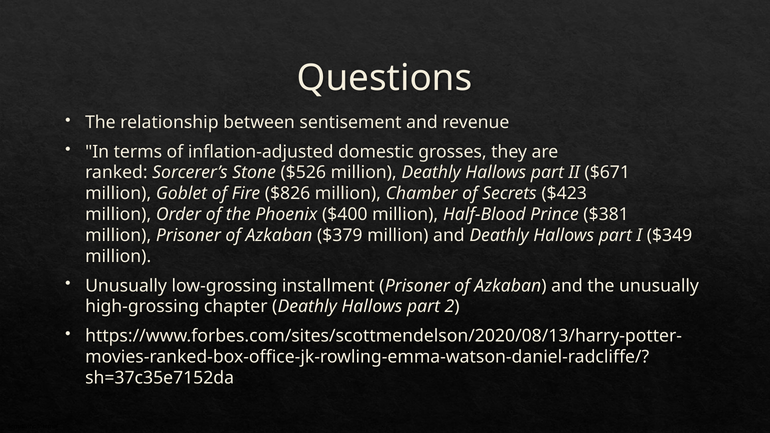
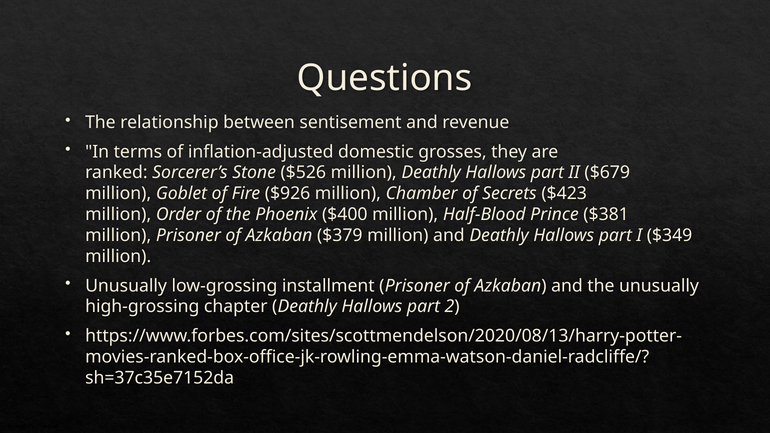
$671: $671 -> $679 (607, 173)
$826: $826 -> $926 (288, 194)
